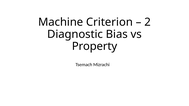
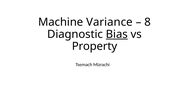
Criterion: Criterion -> Variance (109, 22)
2: 2 -> 8 (147, 22)
Bias underline: none -> present (117, 34)
